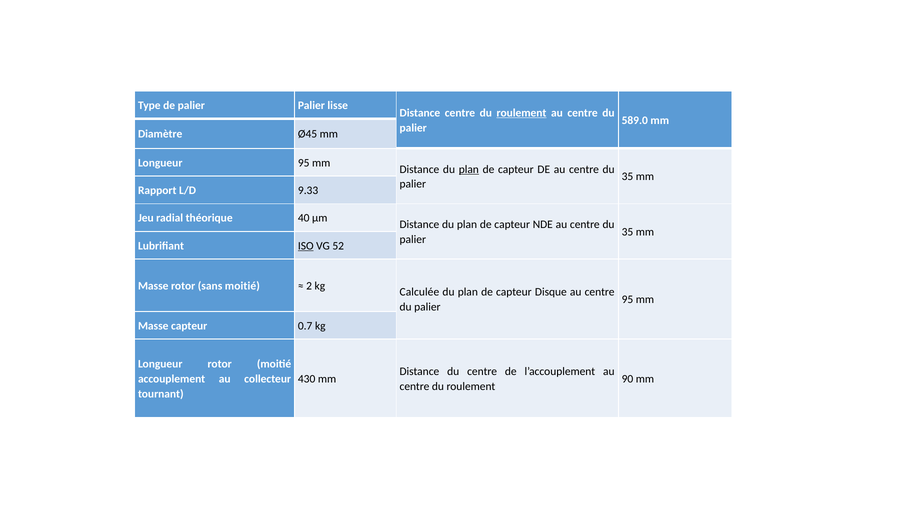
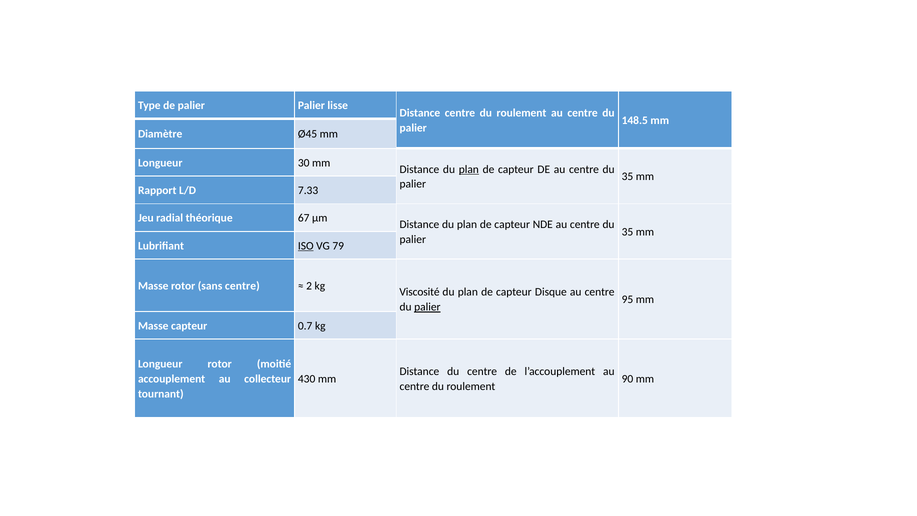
roulement underline: present -> none (521, 113)
589.0: 589.0 -> 148.5 (635, 120)
Longueur 95: 95 -> 30 (304, 163)
9.33: 9.33 -> 7.33 (308, 190)
40: 40 -> 67 (304, 218)
52: 52 -> 79 (338, 246)
sans moitié: moitié -> centre (242, 286)
Calculée: Calculée -> Viscosité (420, 292)
palier underline: none -> present (427, 307)
